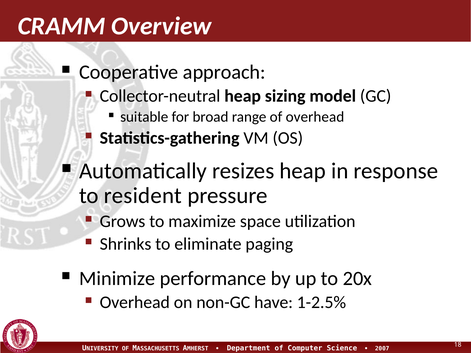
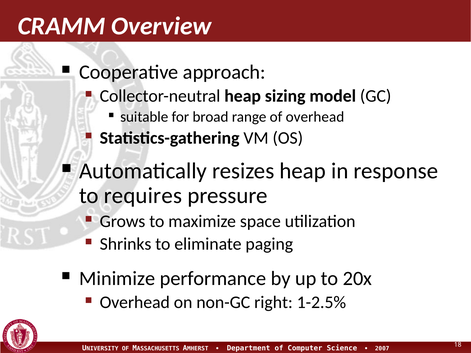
resident: resident -> requires (143, 196)
have: have -> right (273, 303)
